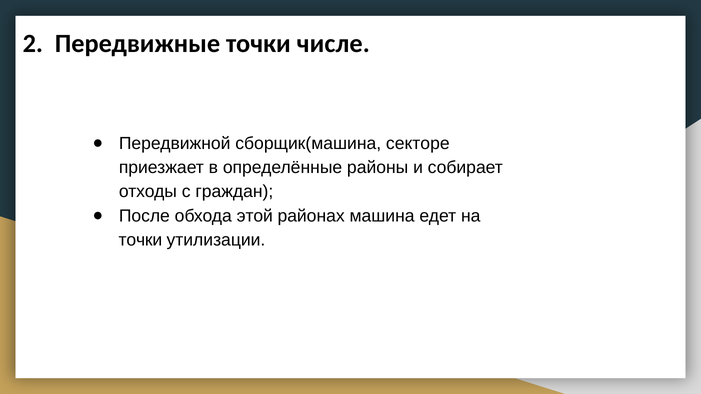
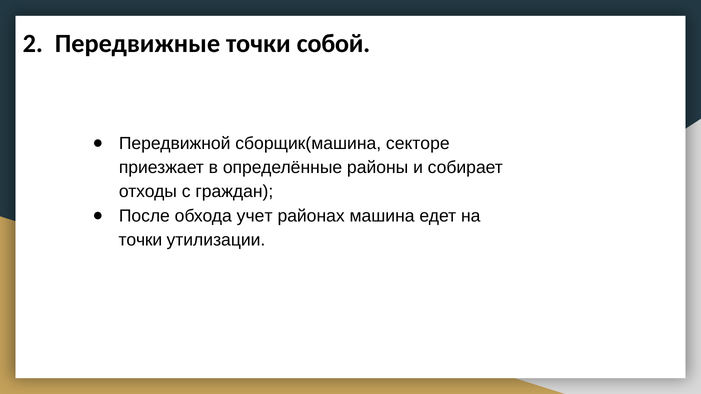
числе: числе -> собой (333, 43)
этой: этой -> учет (255, 216)
